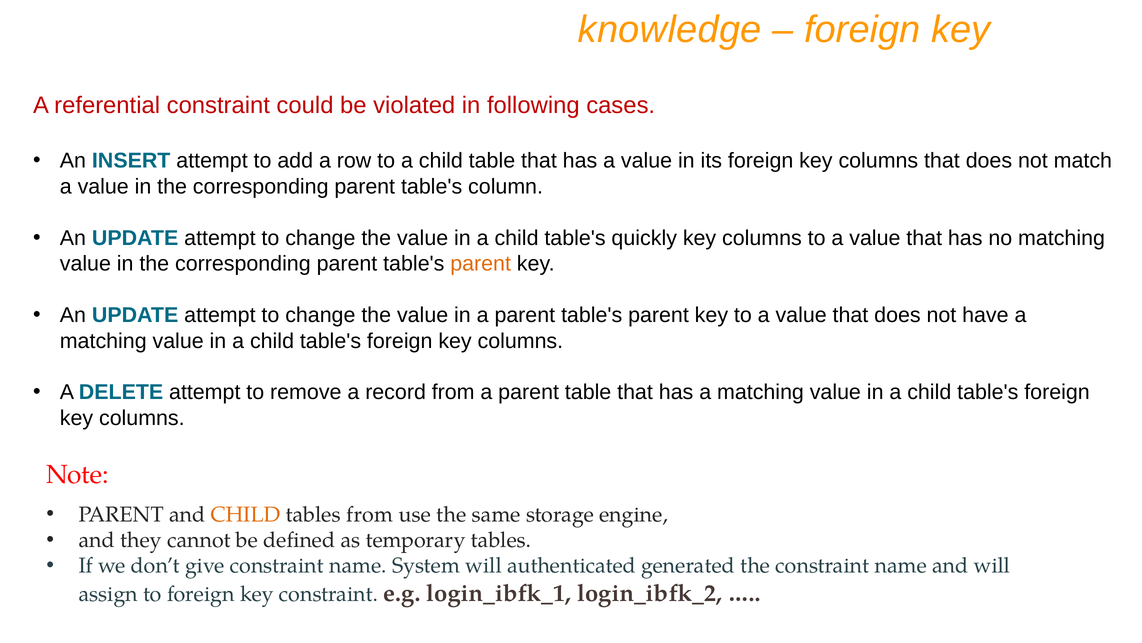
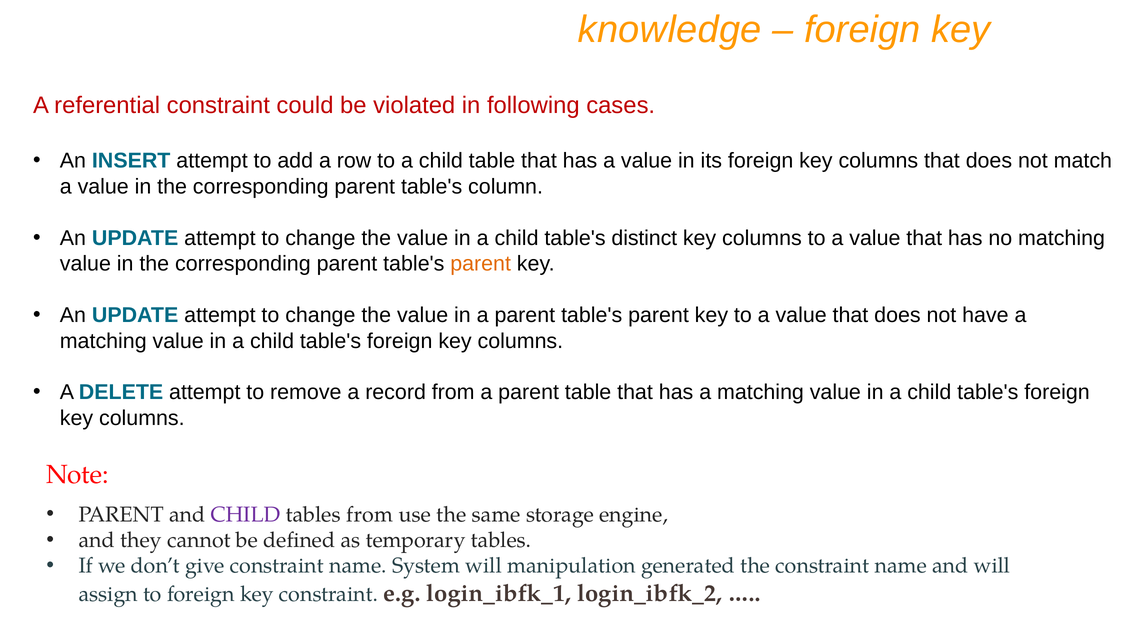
quickly: quickly -> distinct (644, 238)
CHILD colour: orange -> purple (245, 514)
authenticated: authenticated -> manipulation (572, 565)
